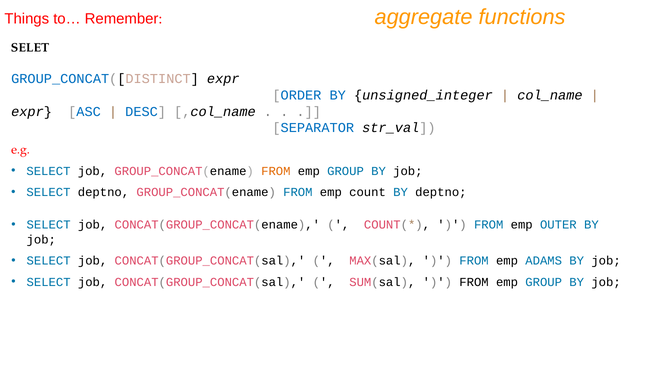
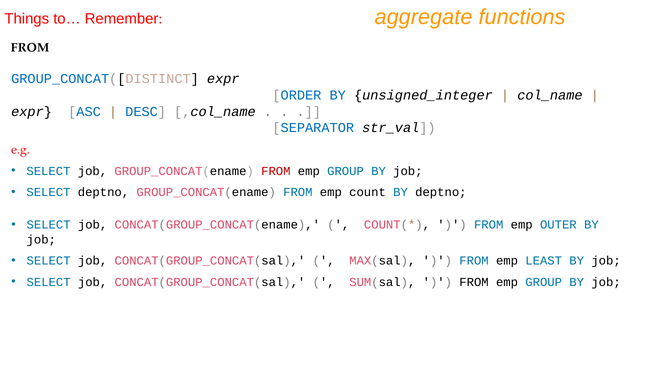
SELET: SELET -> FROM (30, 48)
FROM colour: orange -> red (276, 171)
ADAMS: ADAMS -> LEAST (544, 261)
